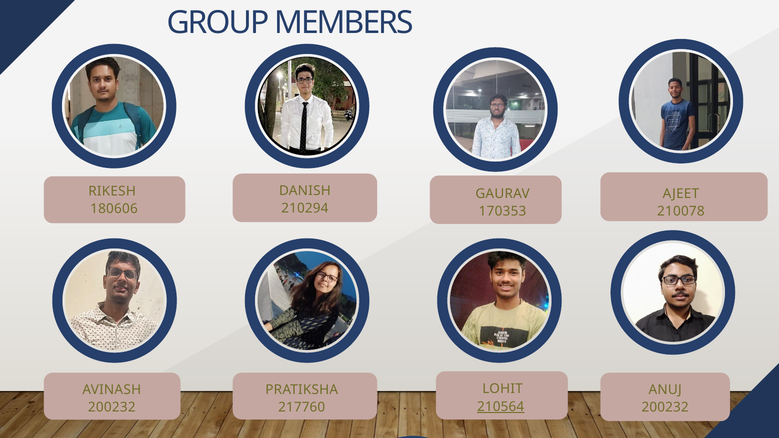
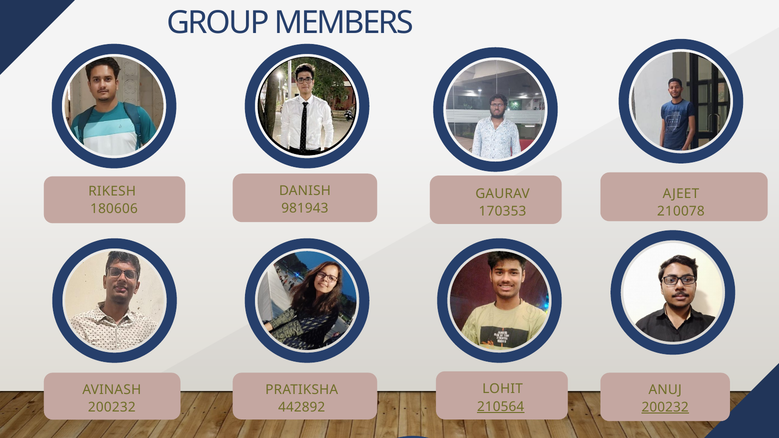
210294: 210294 -> 981943 (305, 208)
217760: 217760 -> 442892 (302, 407)
200232 underline: none -> present (665, 408)
